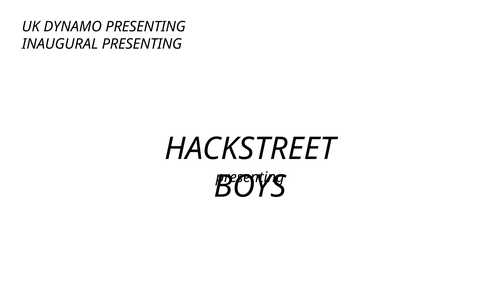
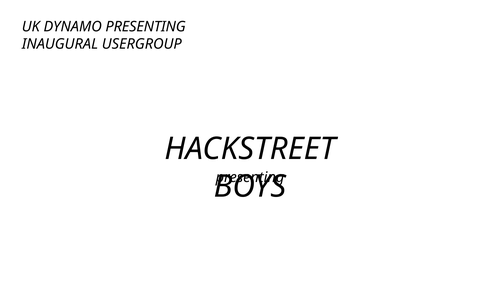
INAUGURAL PRESENTING: PRESENTING -> USERGROUP (142, 44)
